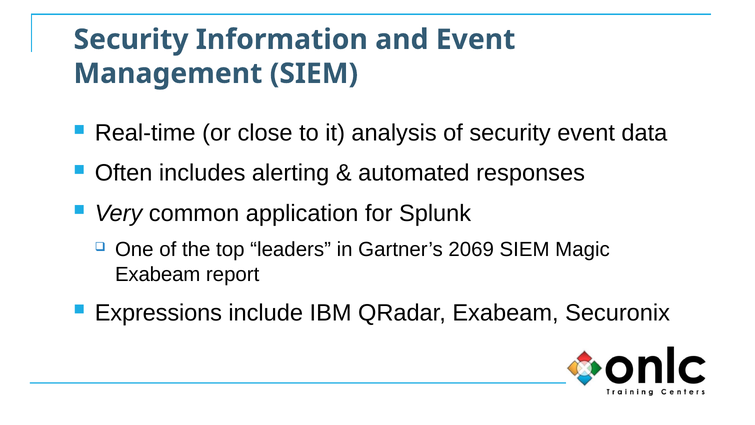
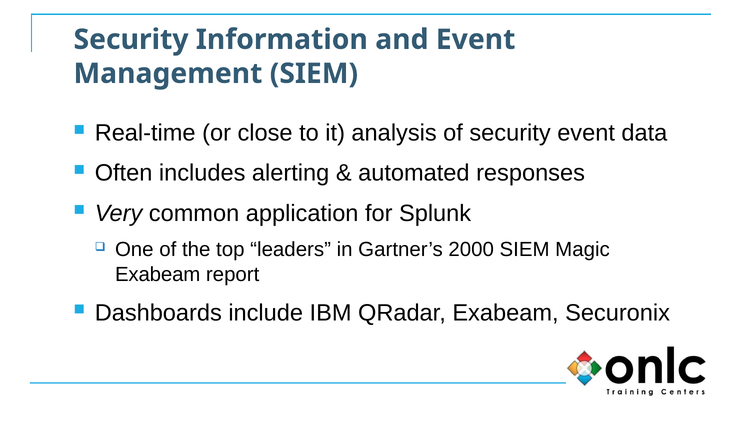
2069: 2069 -> 2000 (471, 250)
Expressions: Expressions -> Dashboards (158, 312)
